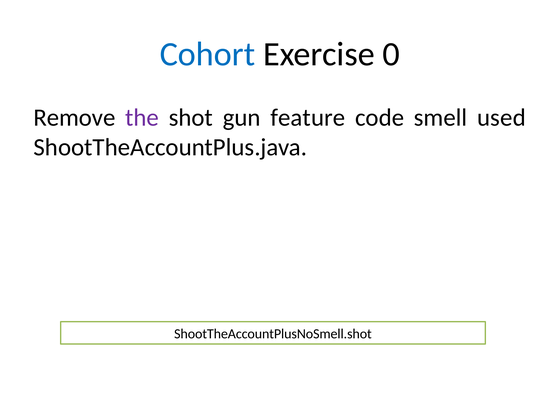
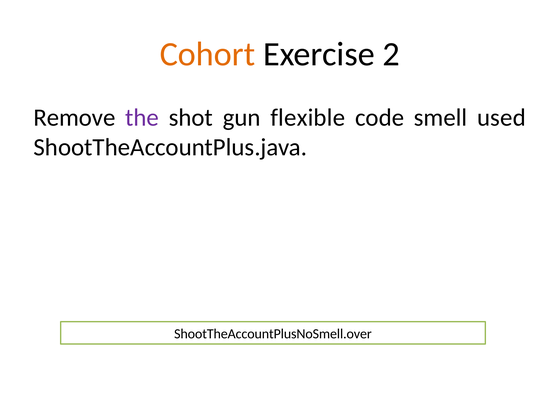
Cohort colour: blue -> orange (208, 54)
0: 0 -> 2 (391, 54)
feature: feature -> flexible (308, 117)
ShootTheAccountPlusNoSmell.shot: ShootTheAccountPlusNoSmell.shot -> ShootTheAccountPlusNoSmell.over (273, 334)
